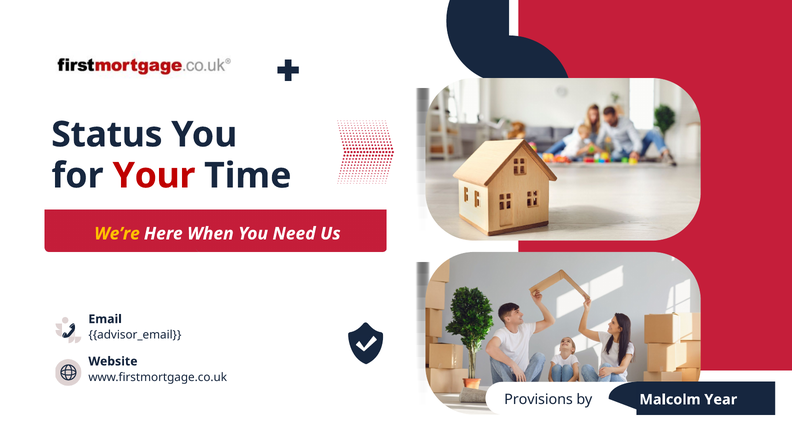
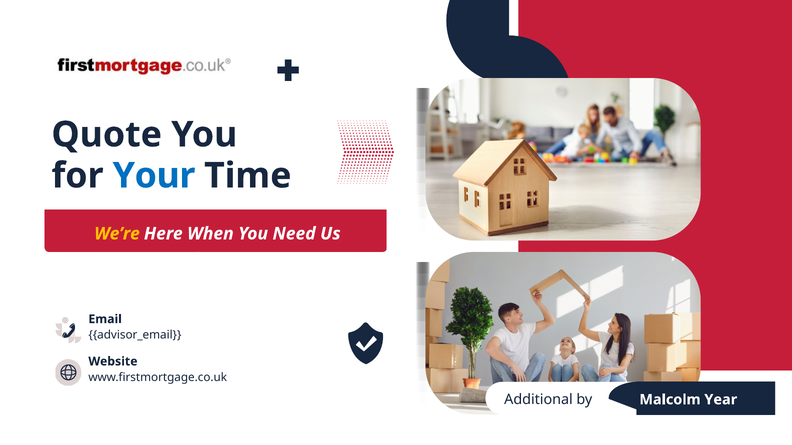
Status: Status -> Quote (107, 135)
Your colour: red -> blue (154, 176)
Provisions: Provisions -> Additional (539, 400)
